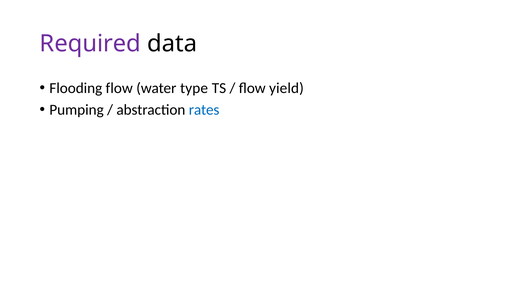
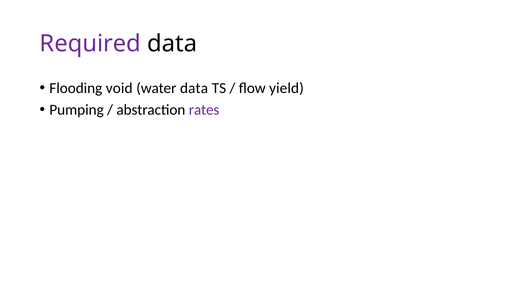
Flooding flow: flow -> void (119, 88)
water type: type -> data (194, 88)
rates colour: blue -> purple (204, 110)
